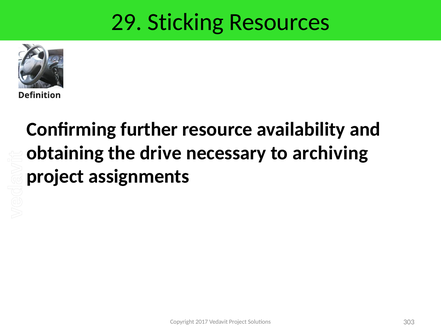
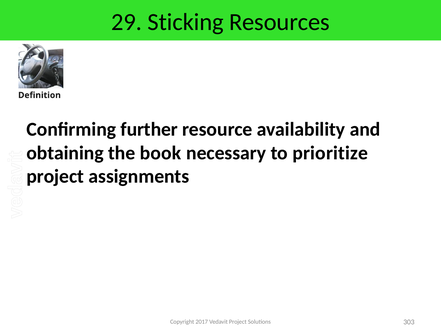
drive: drive -> book (161, 153)
archiving: archiving -> prioritize (330, 153)
